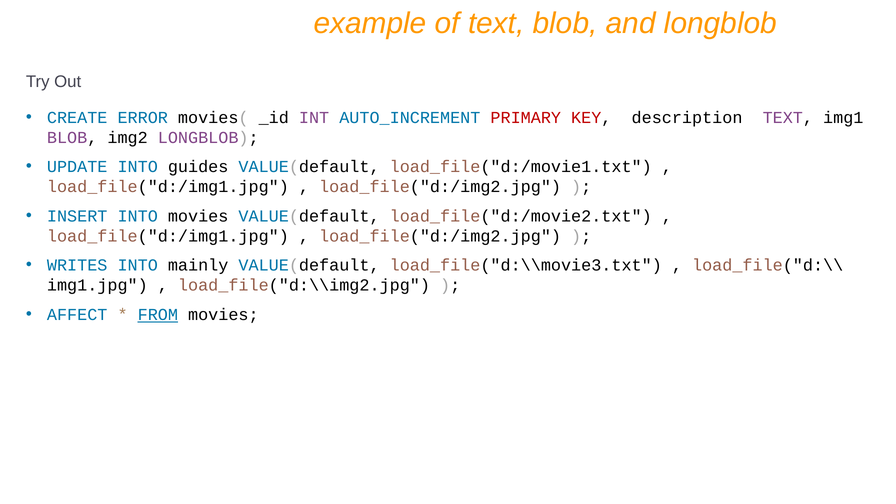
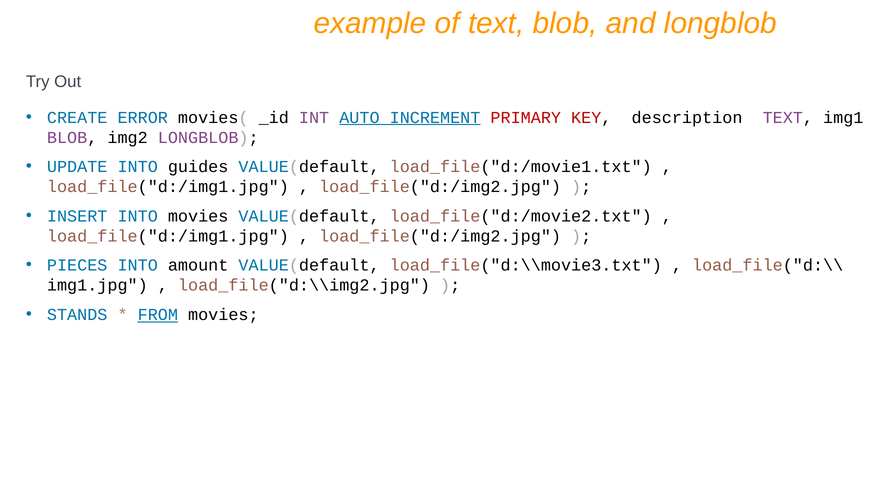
AUTO_INCREMENT underline: none -> present (410, 118)
WRITES: WRITES -> PIECES (77, 265)
mainly: mainly -> amount (198, 265)
AFFECT: AFFECT -> STANDS (77, 315)
